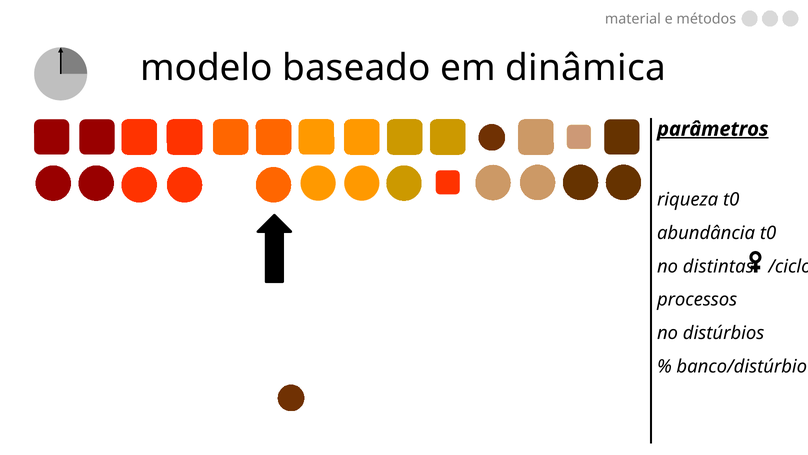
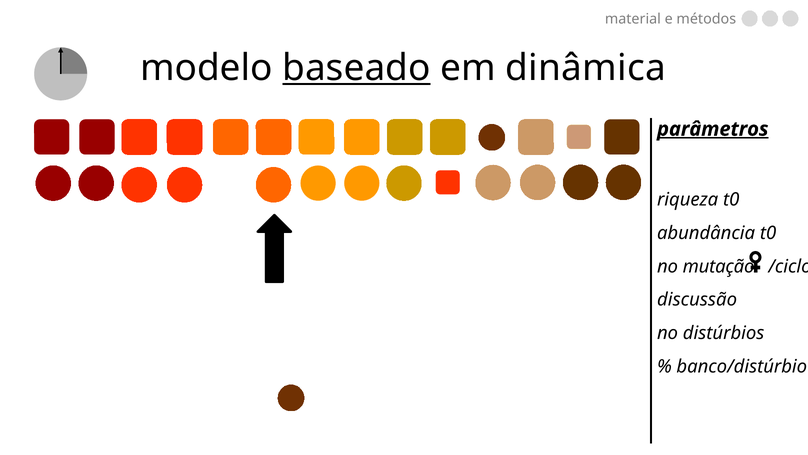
baseado underline: none -> present (356, 68)
distintas: distintas -> mutação (719, 266)
processos: processos -> discussão (697, 299)
